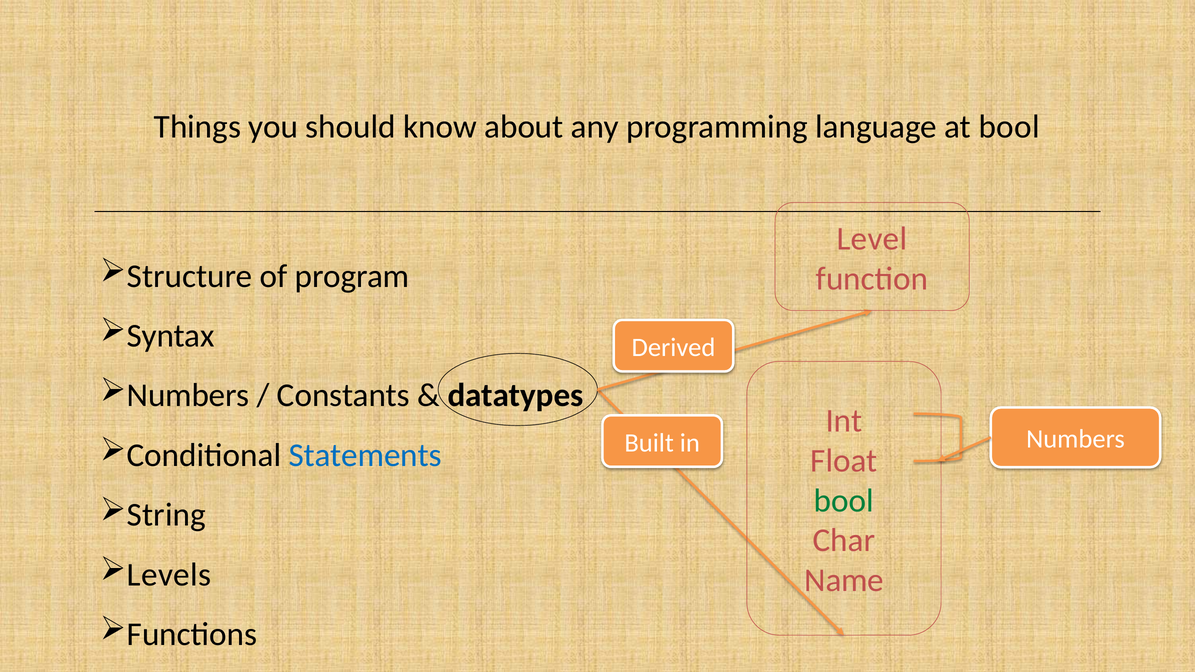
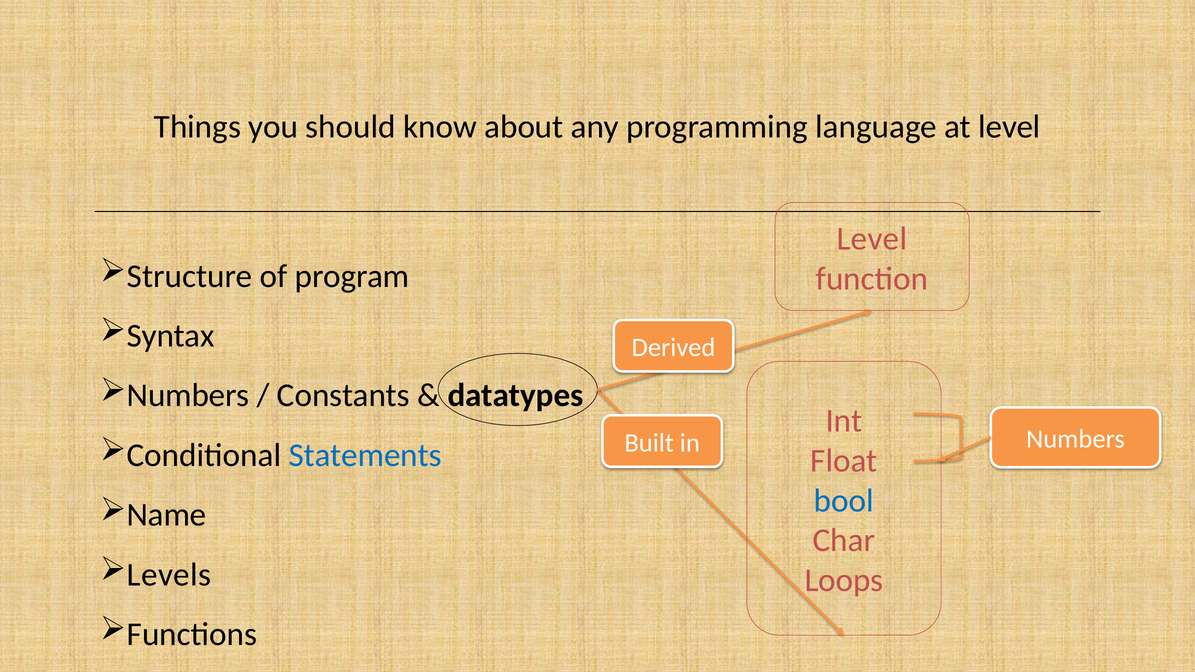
at bool: bool -> level (1010, 127)
bool colour: green -> blue (844, 501)
String: String -> Name (167, 515)
Name: Name -> Loops (844, 580)
